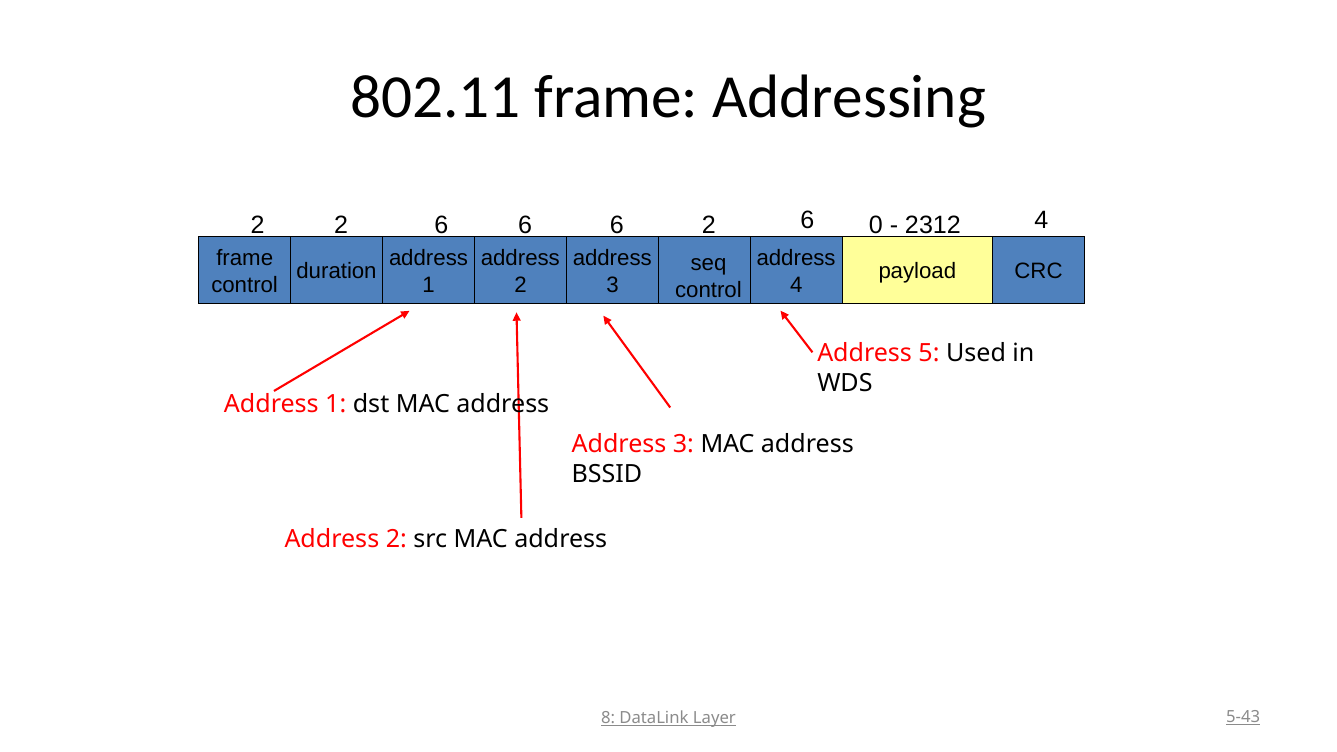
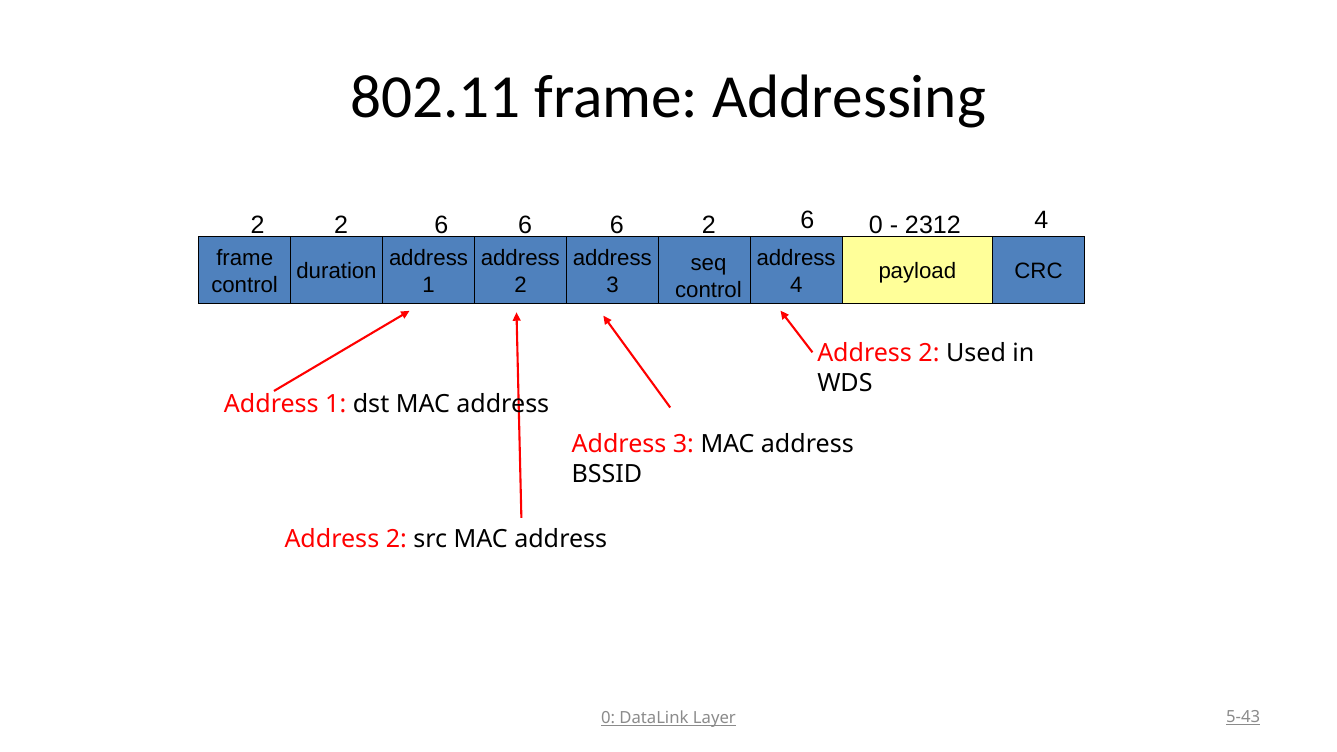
5: 5 -> 2 (929, 353)
8: 8 -> 0 (608, 718)
